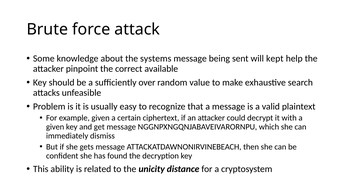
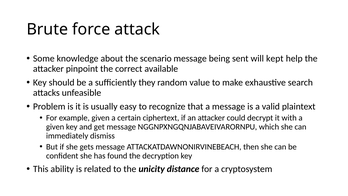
systems: systems -> scenario (156, 58)
over: over -> they (147, 82)
